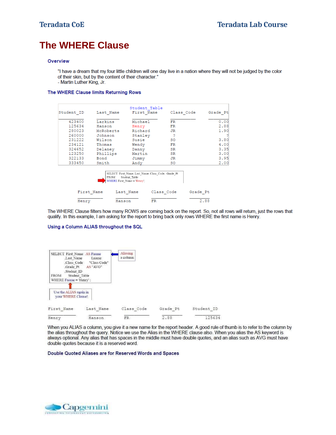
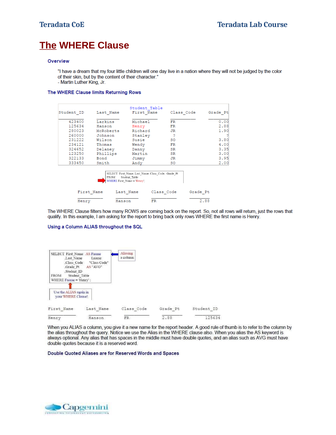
The underline: none -> present (48, 45)
